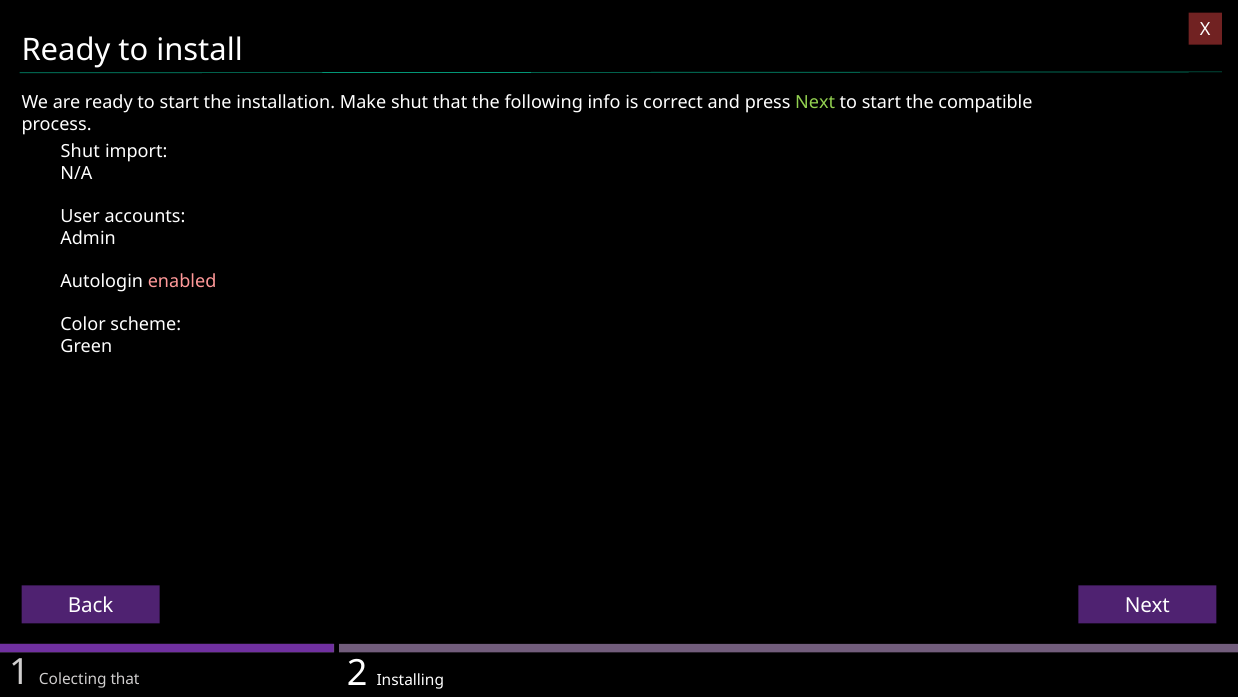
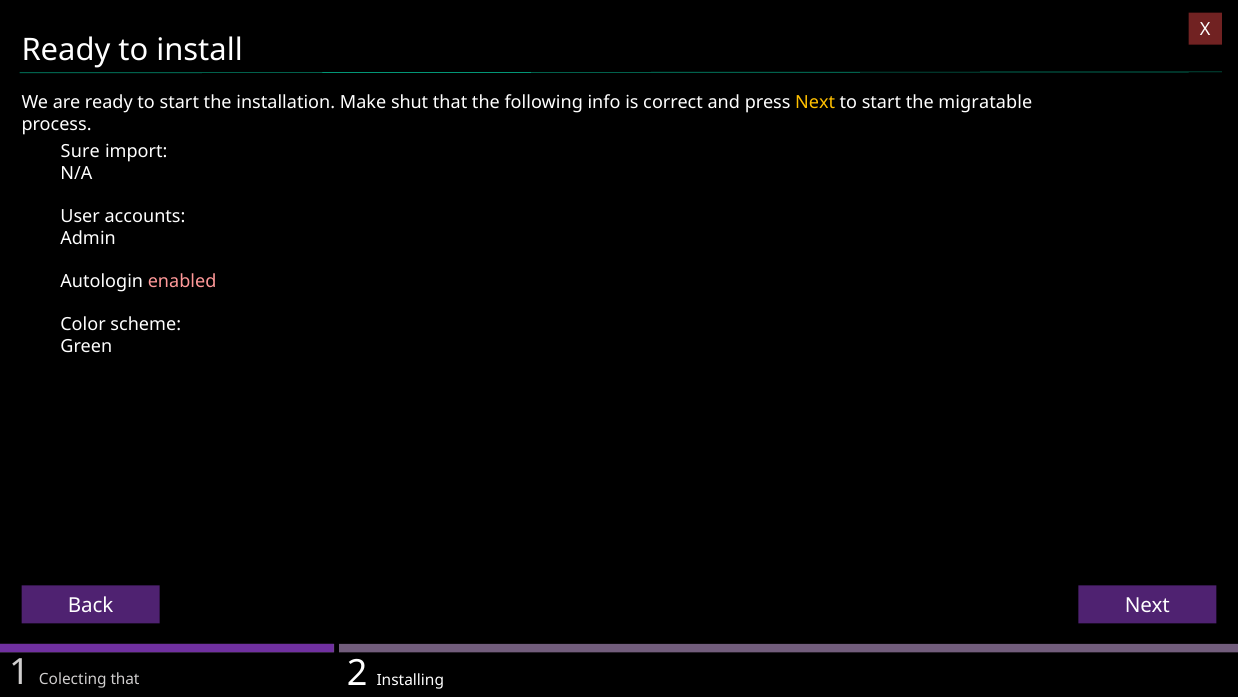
Next colour: light green -> yellow (815, 102)
compatible: compatible -> migratable (985, 102)
Shut: Shut -> Sure (80, 151)
